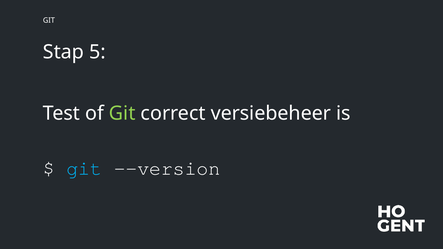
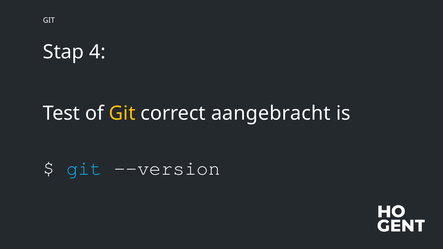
5: 5 -> 4 (97, 52)
Git colour: light green -> yellow (122, 113)
versiebeheer: versiebeheer -> aangebracht (271, 113)
